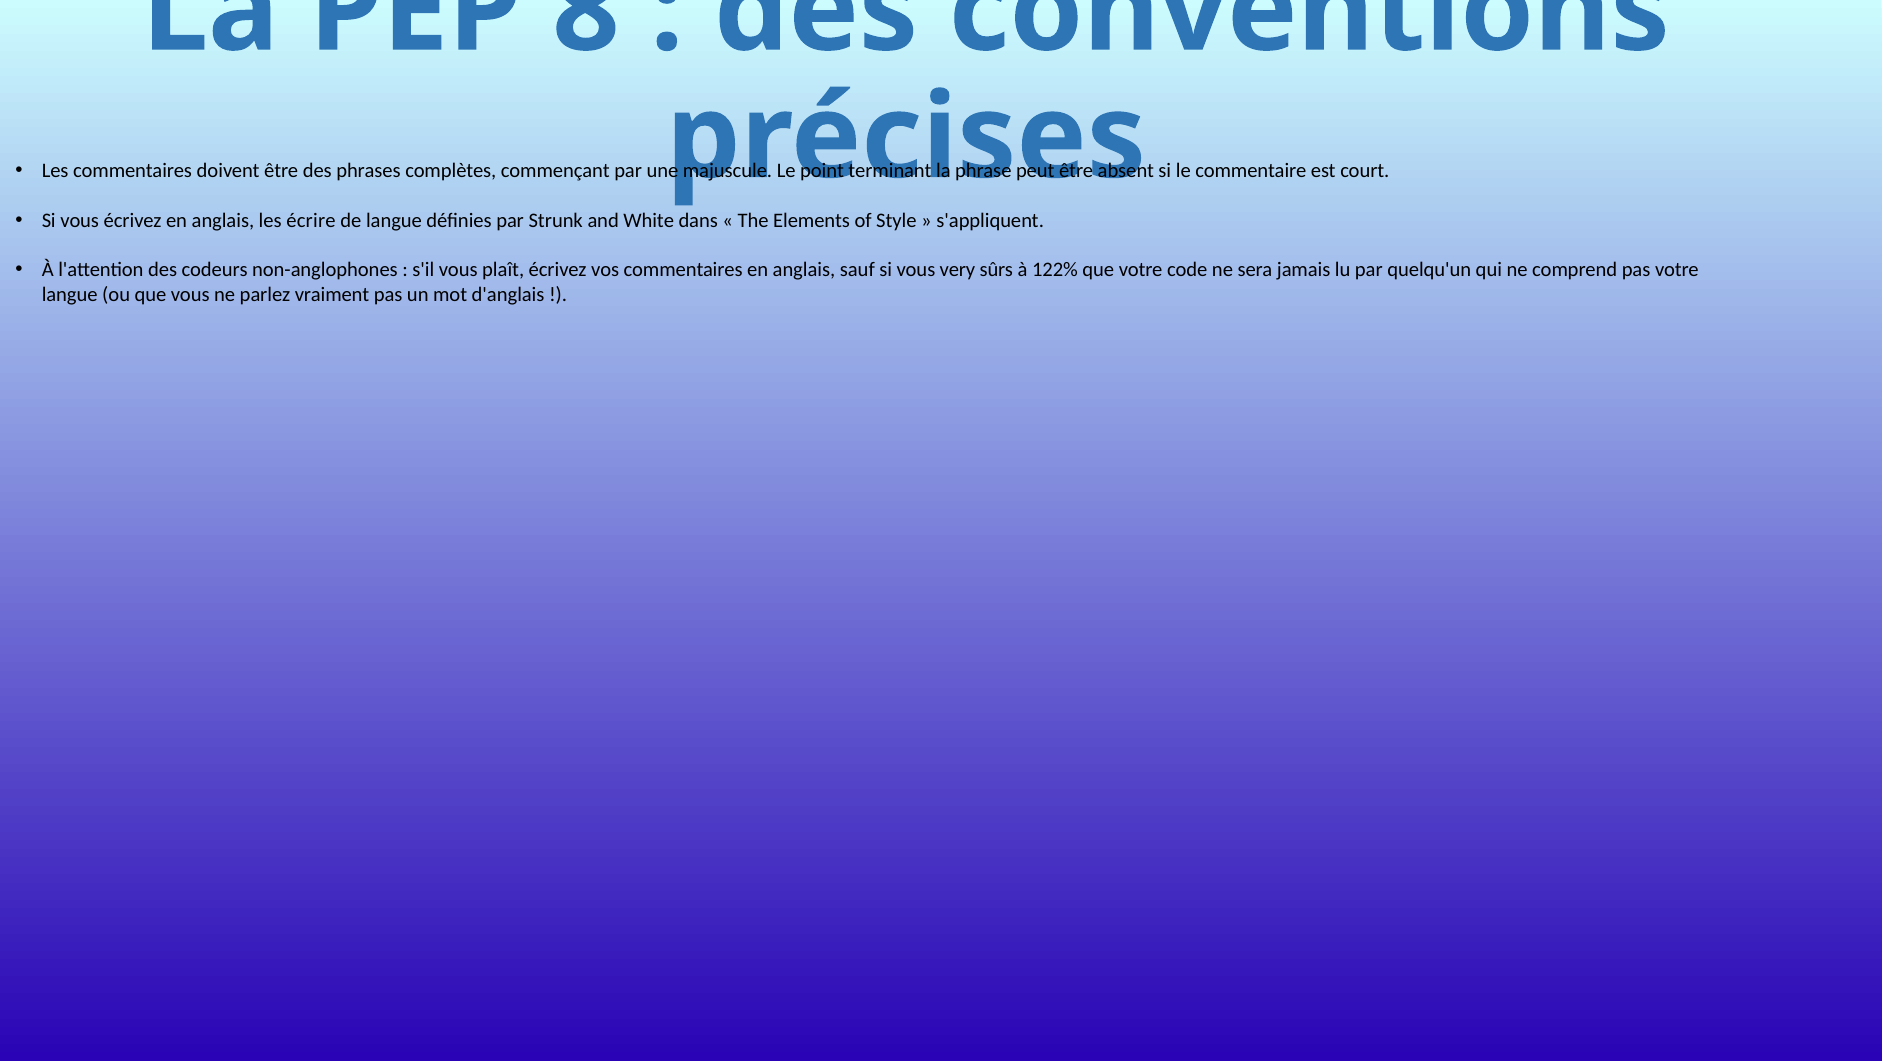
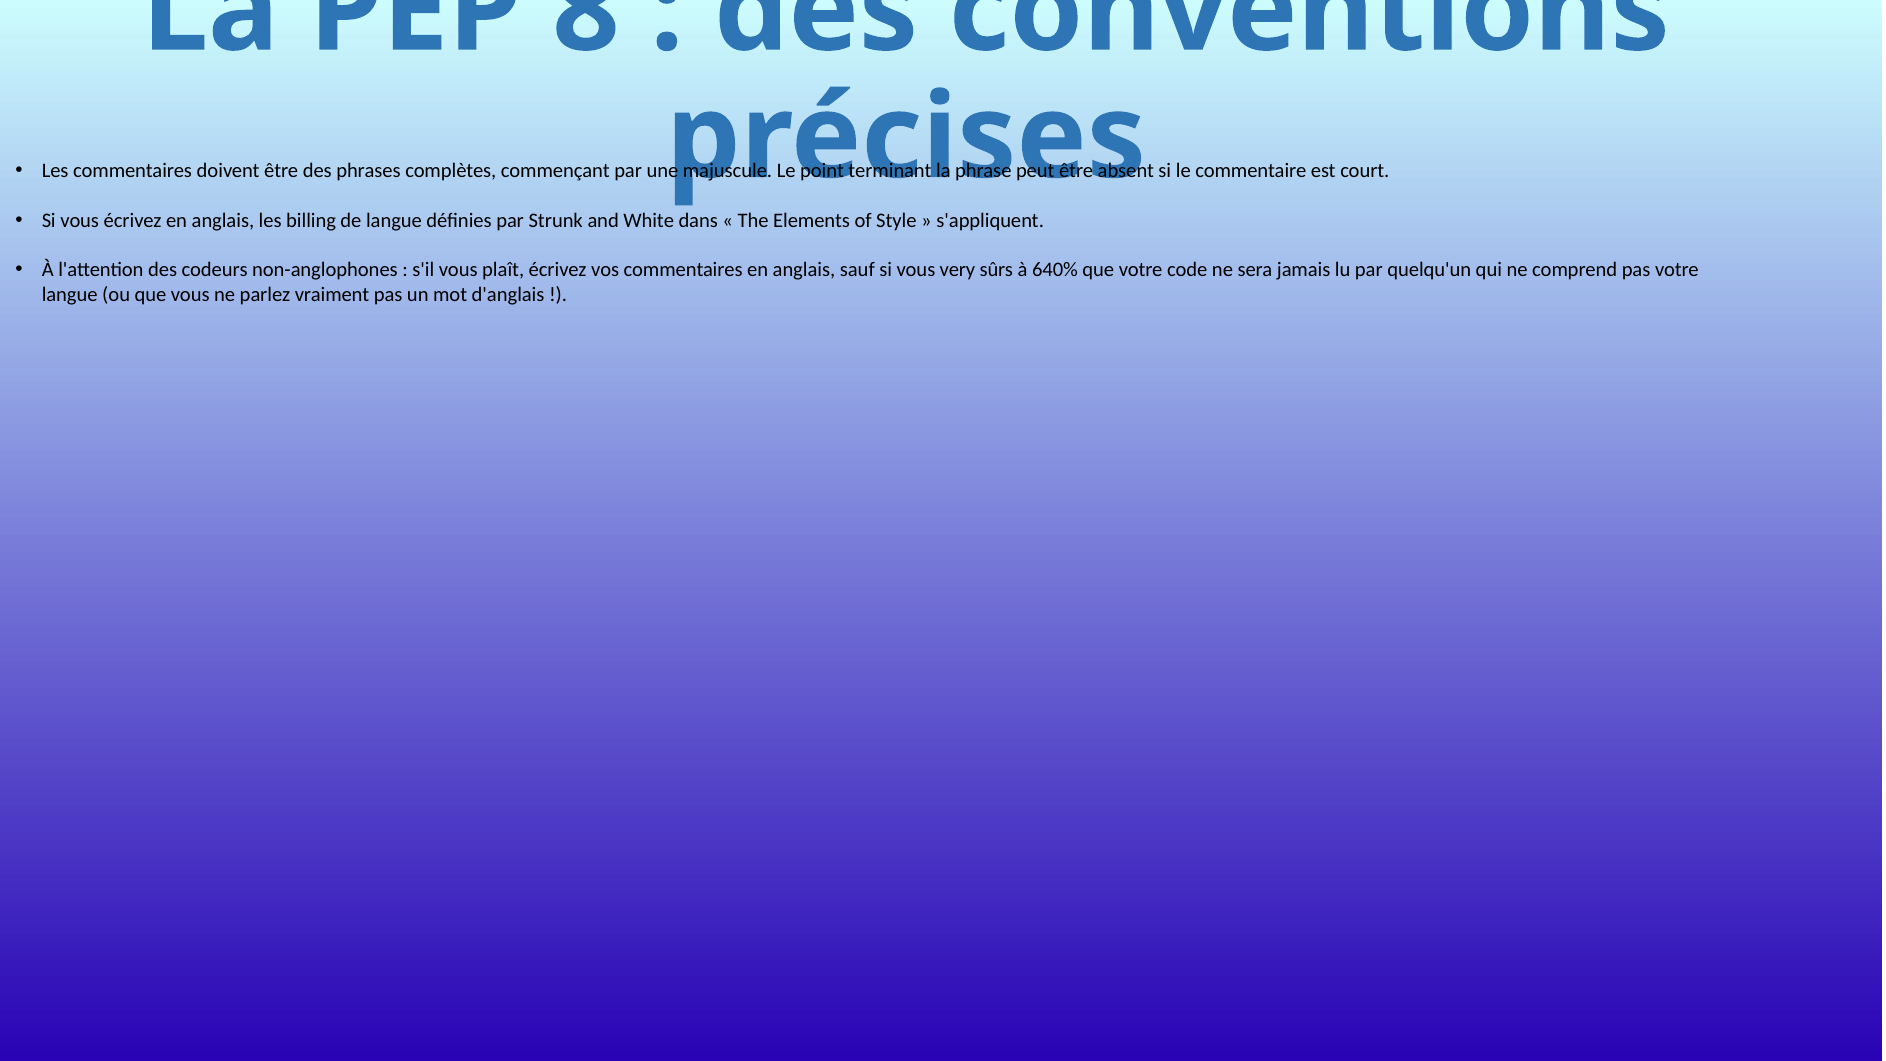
écrire: écrire -> billing (311, 220)
122%: 122% -> 640% (1055, 270)
